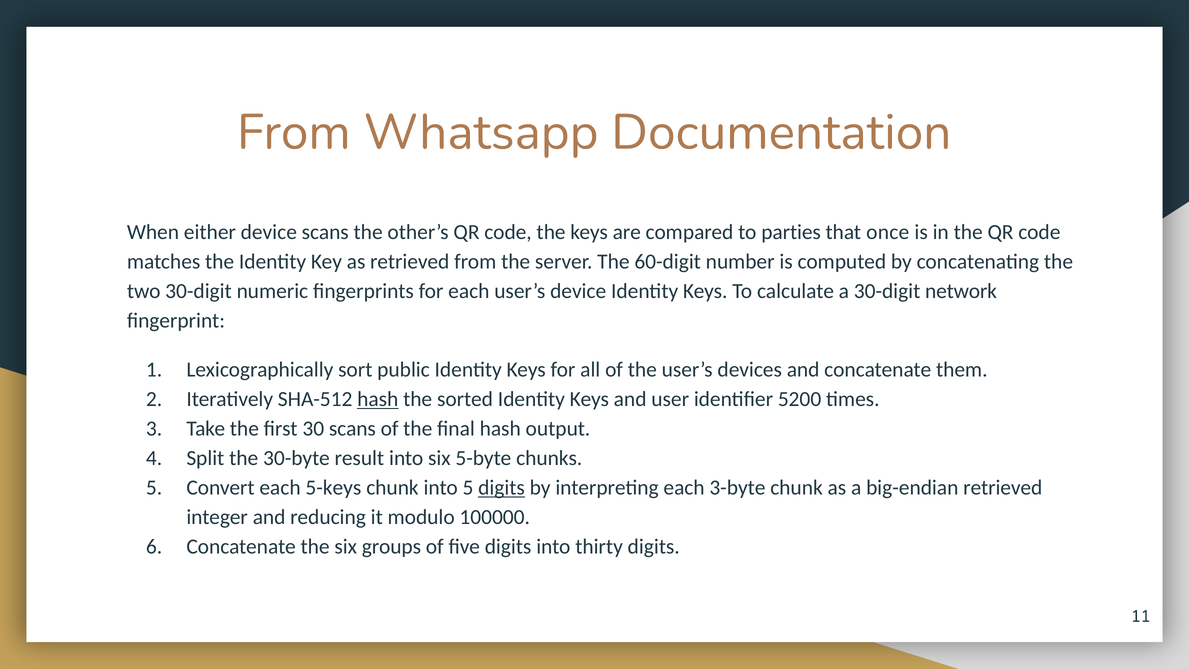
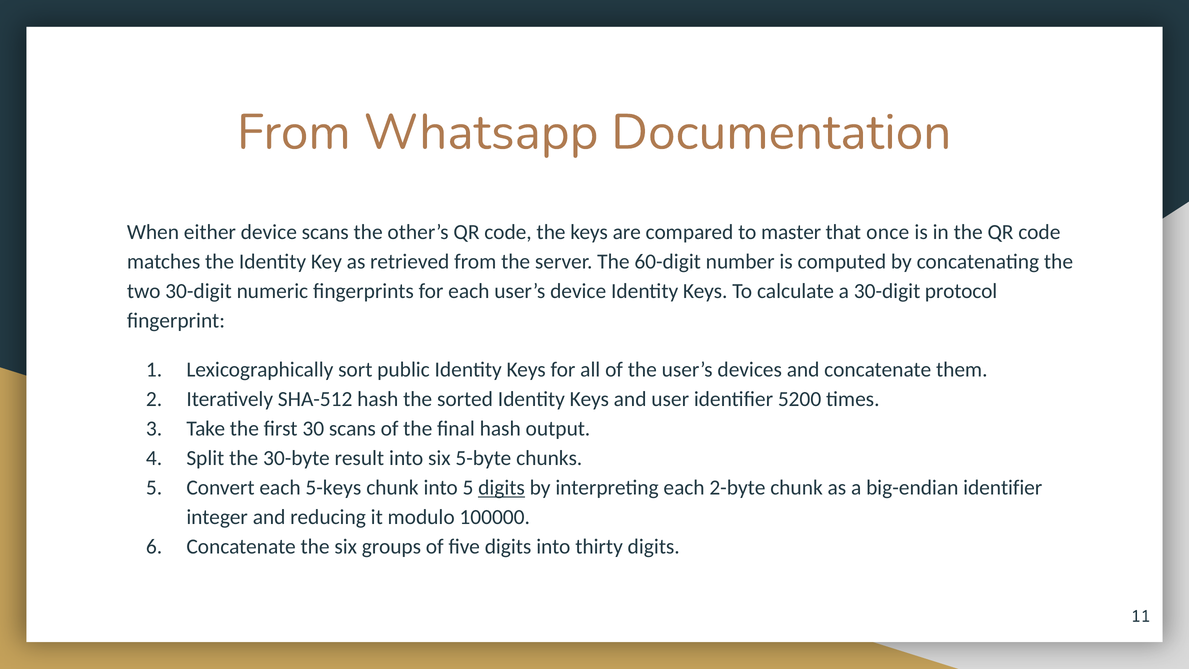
parties: parties -> master (791, 232)
network: network -> protocol (961, 291)
hash underline: present -> none (378, 399)
3-byte: 3-byte -> 2-byte (737, 488)
big-endian retrieved: retrieved -> identifier (1003, 488)
